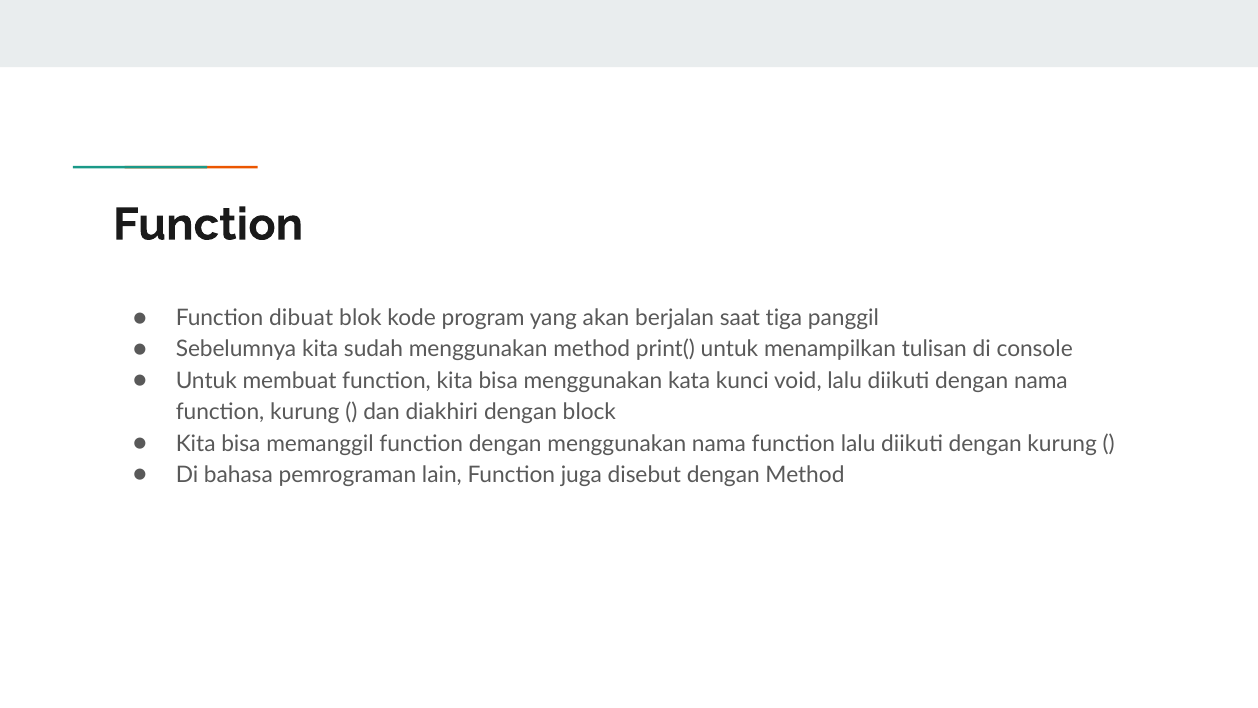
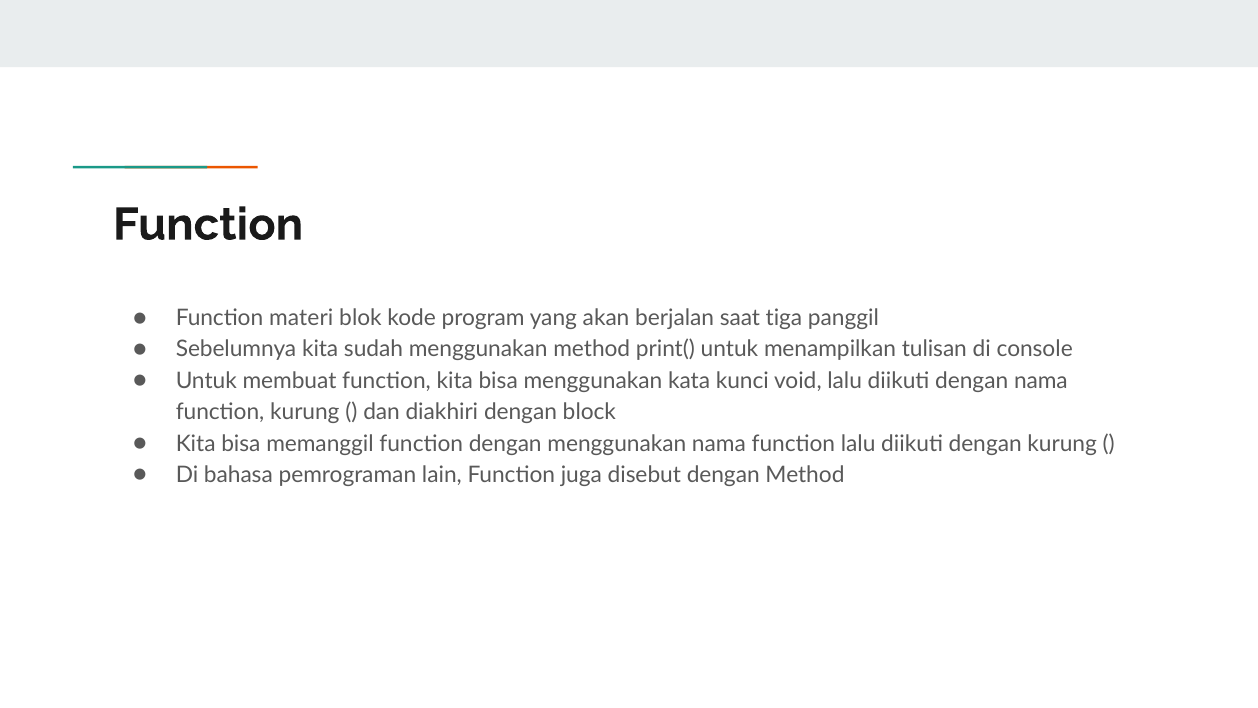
dibuat: dibuat -> materi (301, 318)
